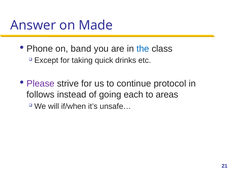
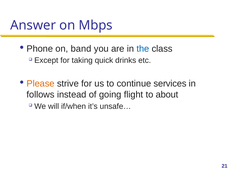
Made: Made -> Mbps (96, 25)
Please colour: purple -> orange (41, 83)
protocol: protocol -> services (170, 83)
each: each -> flight (134, 94)
areas: areas -> about (167, 94)
